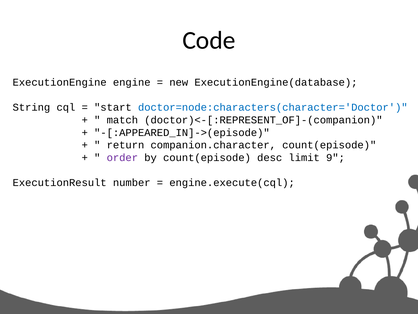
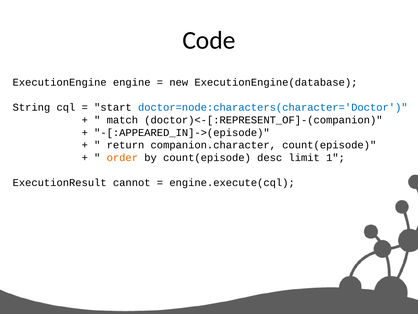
order colour: purple -> orange (122, 157)
9: 9 -> 1 (336, 157)
number: number -> cannot (132, 183)
